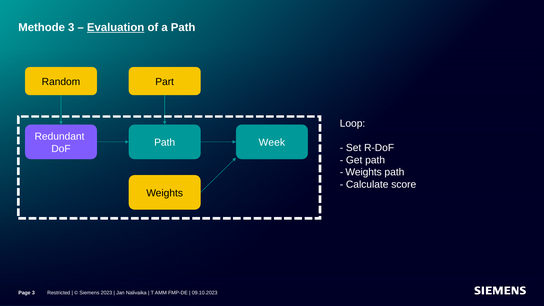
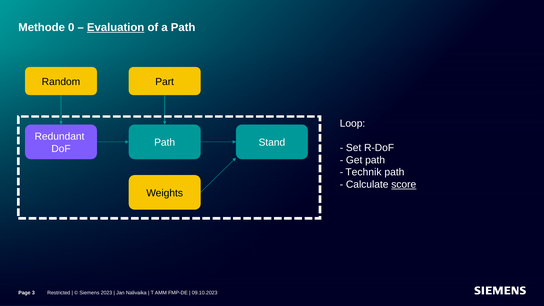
Methode 3: 3 -> 0 (71, 27)
Week: Week -> Stand (272, 143)
Weights: Weights -> Technik (364, 172)
score underline: none -> present (404, 185)
